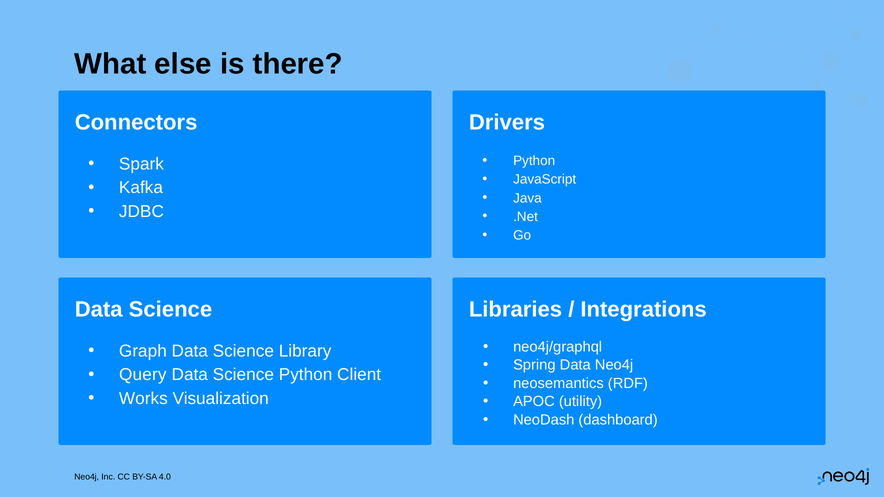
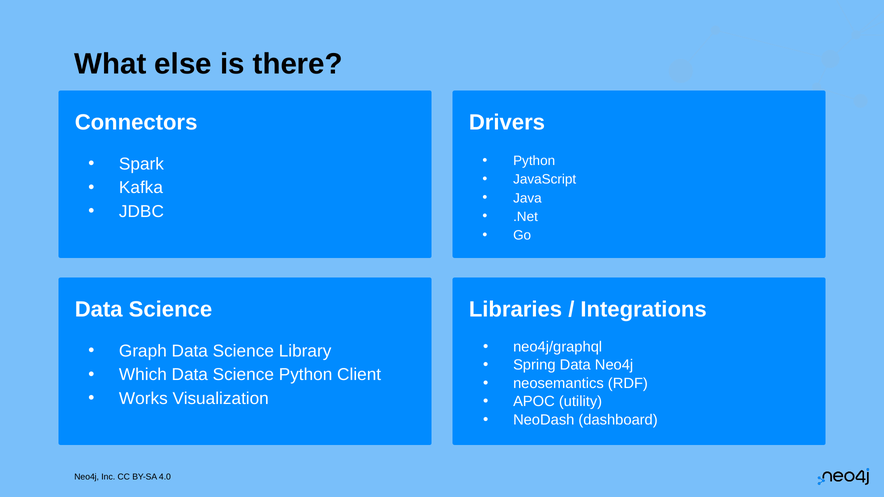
Query: Query -> Which (143, 375)
